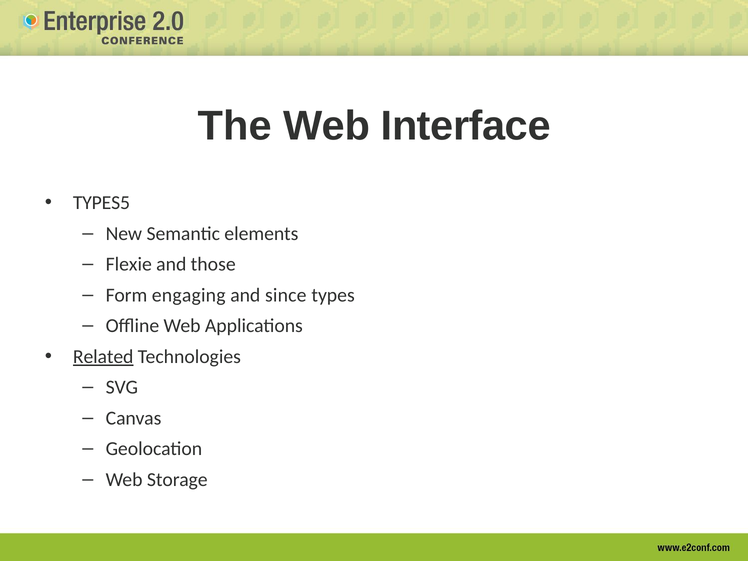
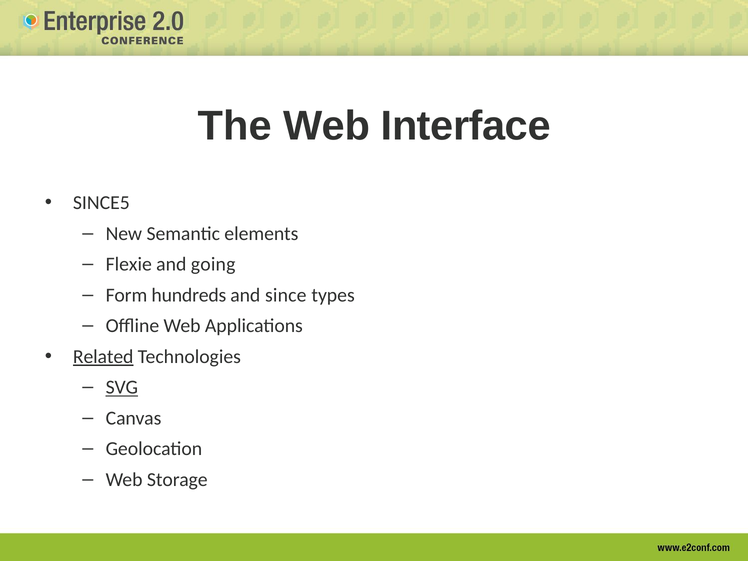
TYPES5: TYPES5 -> SINCE5 (101, 203)
those: those -> going (213, 264)
engaging: engaging -> hundreds (189, 295)
SVG underline: none -> present (122, 387)
